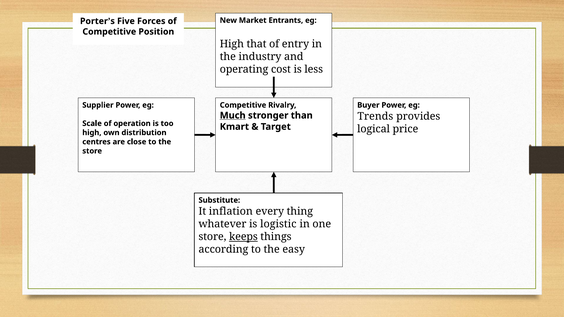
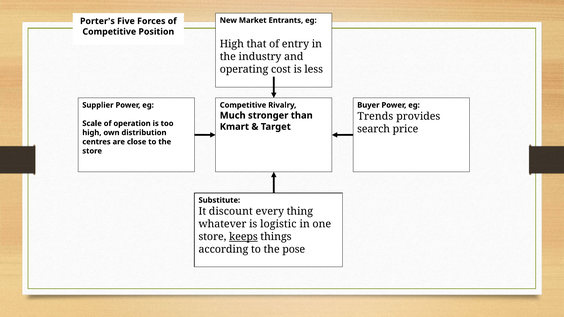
Much underline: present -> none (233, 116)
logical: logical -> search (374, 129)
inflation: inflation -> discount (231, 211)
easy: easy -> pose (294, 250)
